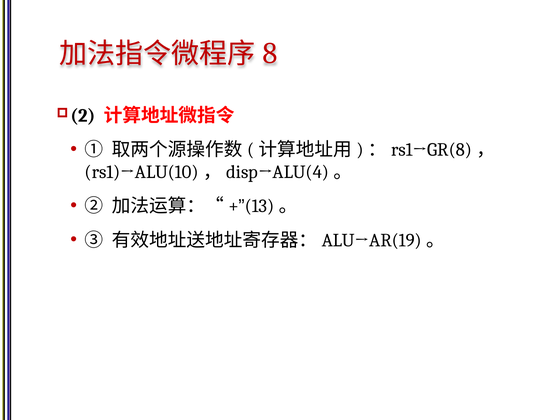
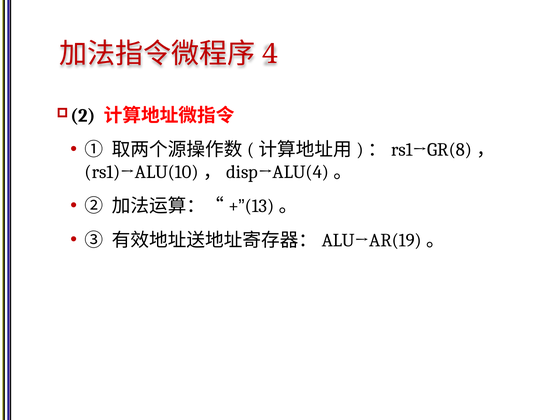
8: 8 -> 4 (270, 54)
